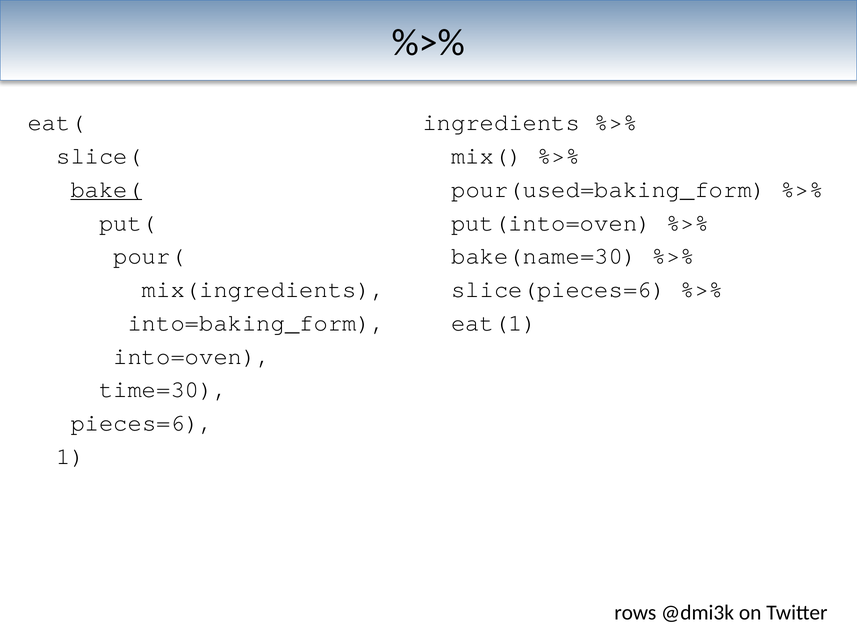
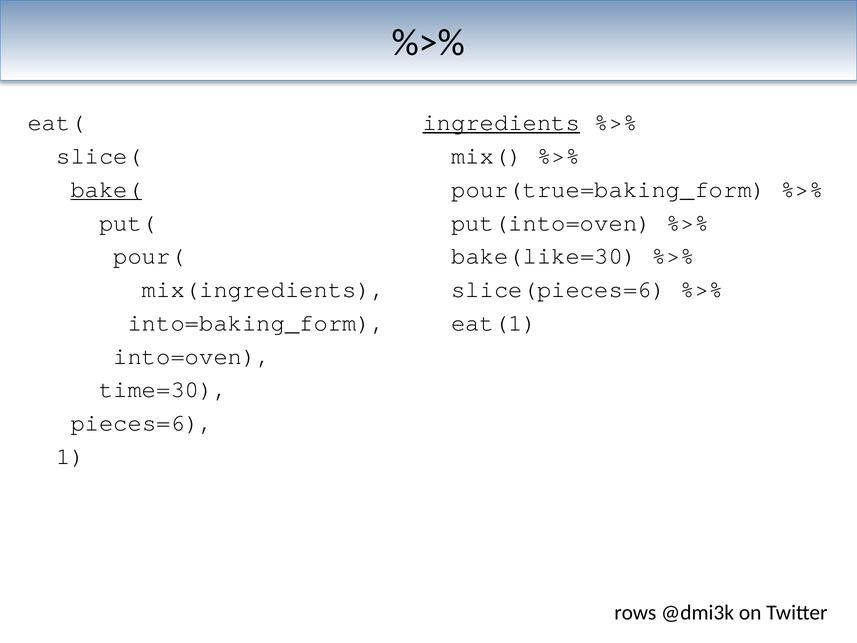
ingredients underline: none -> present (501, 122)
pour(used=baking_form: pour(used=baking_form -> pour(true=baking_form (609, 189)
bake(name=30: bake(name=30 -> bake(like=30 (544, 256)
